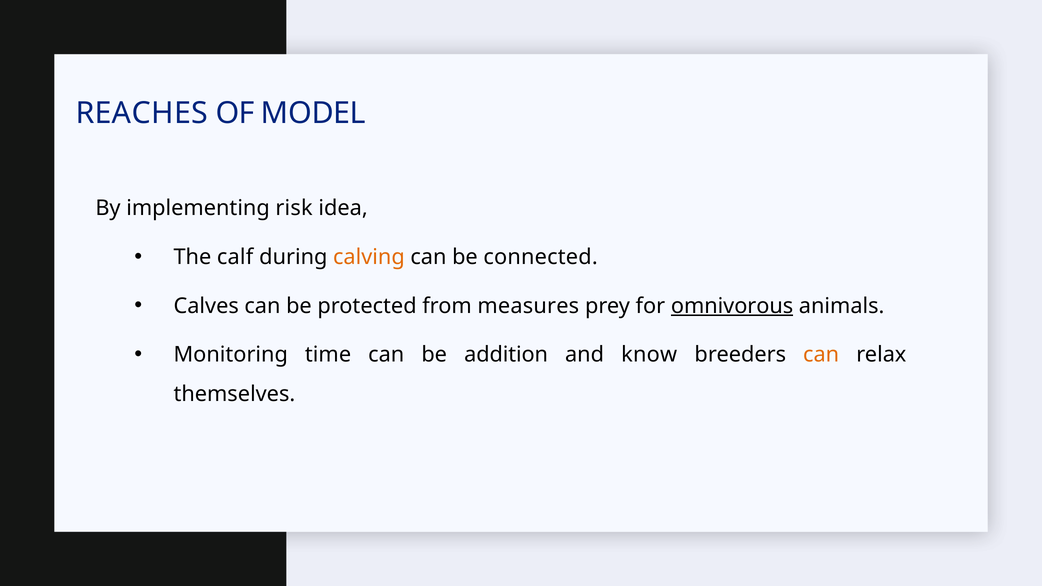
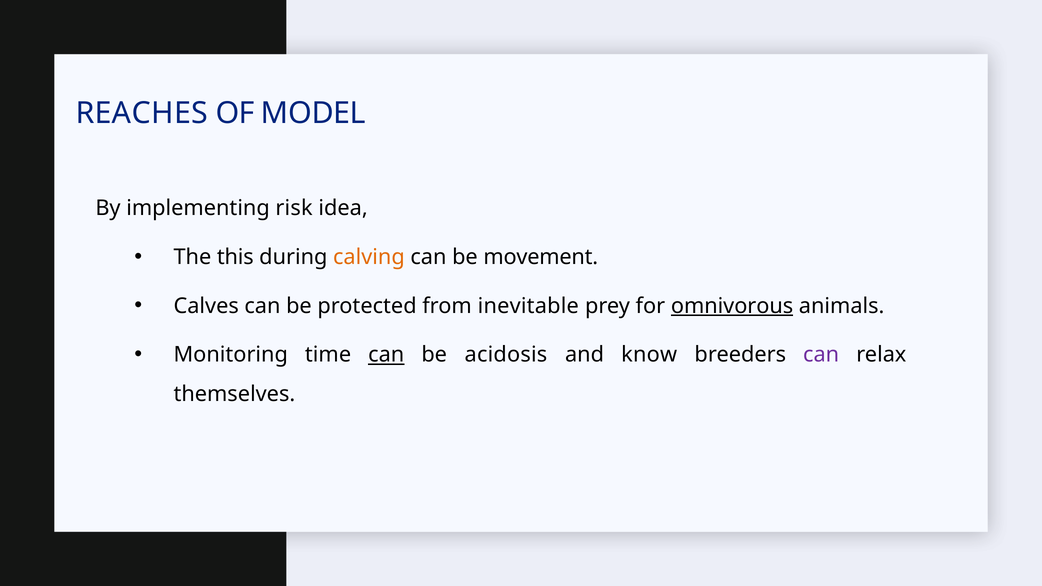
calf: calf -> this (235, 257)
connected: connected -> movement (541, 257)
measures: measures -> inevitable (528, 306)
can underline: none -> present (386, 355)
addition: addition -> acidosis (506, 355)
can colour: orange -> purple (821, 355)
